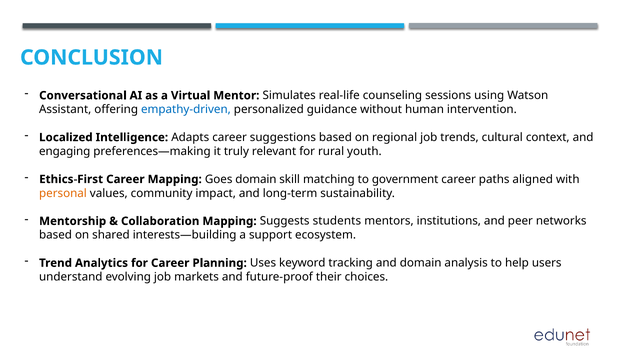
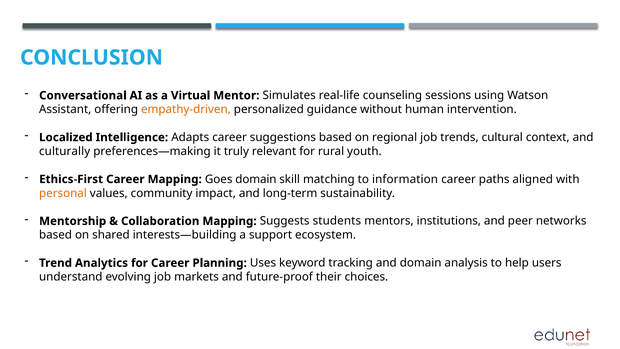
empathy-driven colour: blue -> orange (186, 109)
engaging: engaging -> culturally (65, 151)
government: government -> information (405, 179)
